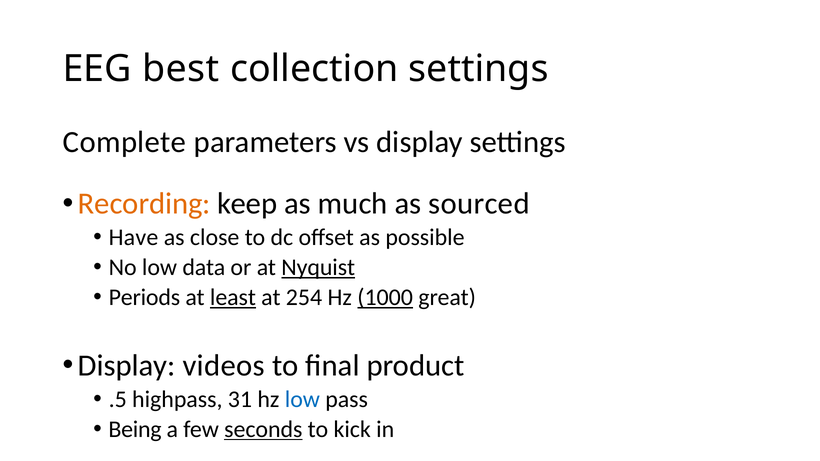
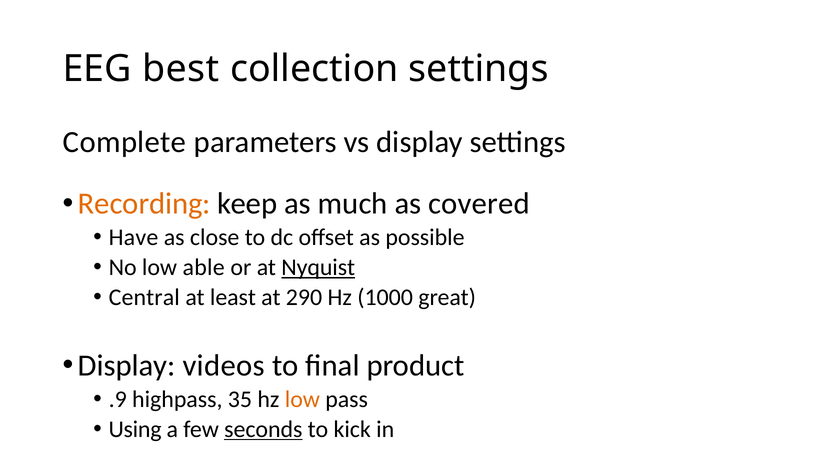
sourced: sourced -> covered (479, 204)
data: data -> able (204, 267)
Periods: Periods -> Central (144, 298)
least underline: present -> none (233, 298)
254: 254 -> 290 (304, 298)
1000 underline: present -> none (385, 298)
.5: .5 -> .9 (118, 399)
31: 31 -> 35 (240, 399)
low colour: blue -> orange (302, 399)
Being: Being -> Using (135, 429)
